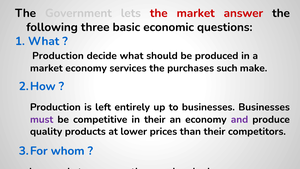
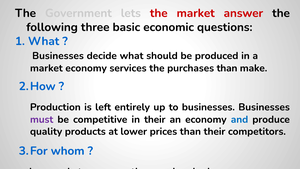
Production: Production -> Businesses (58, 56)
purchases such: such -> than (227, 68)
and colour: purple -> blue (239, 119)
